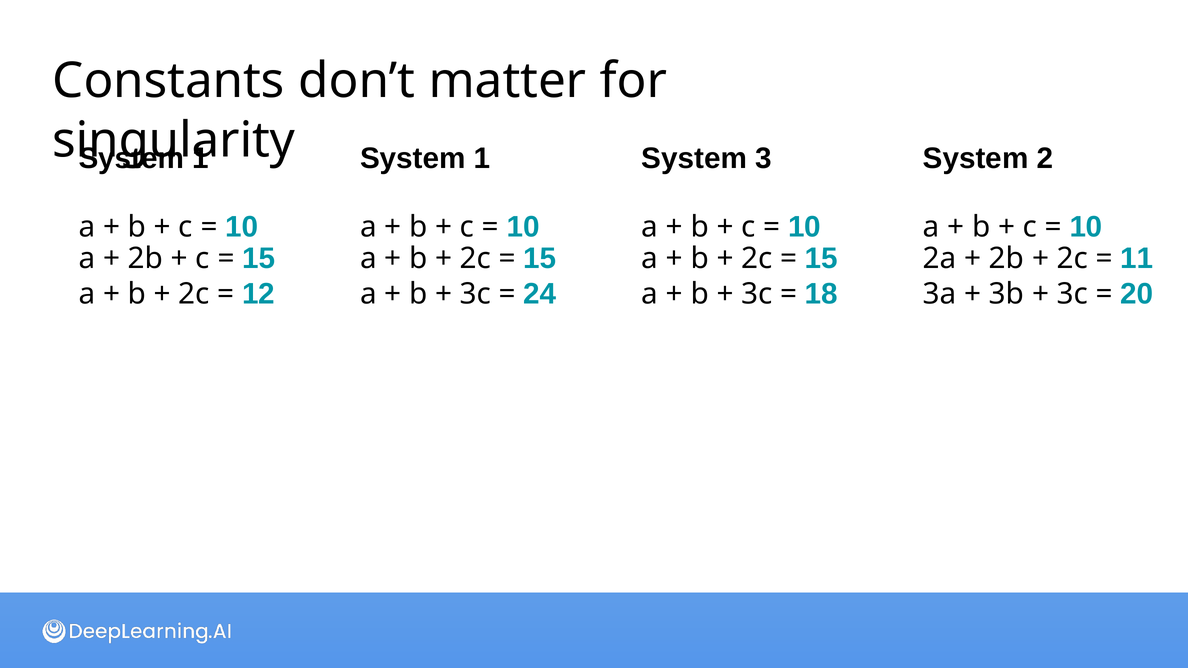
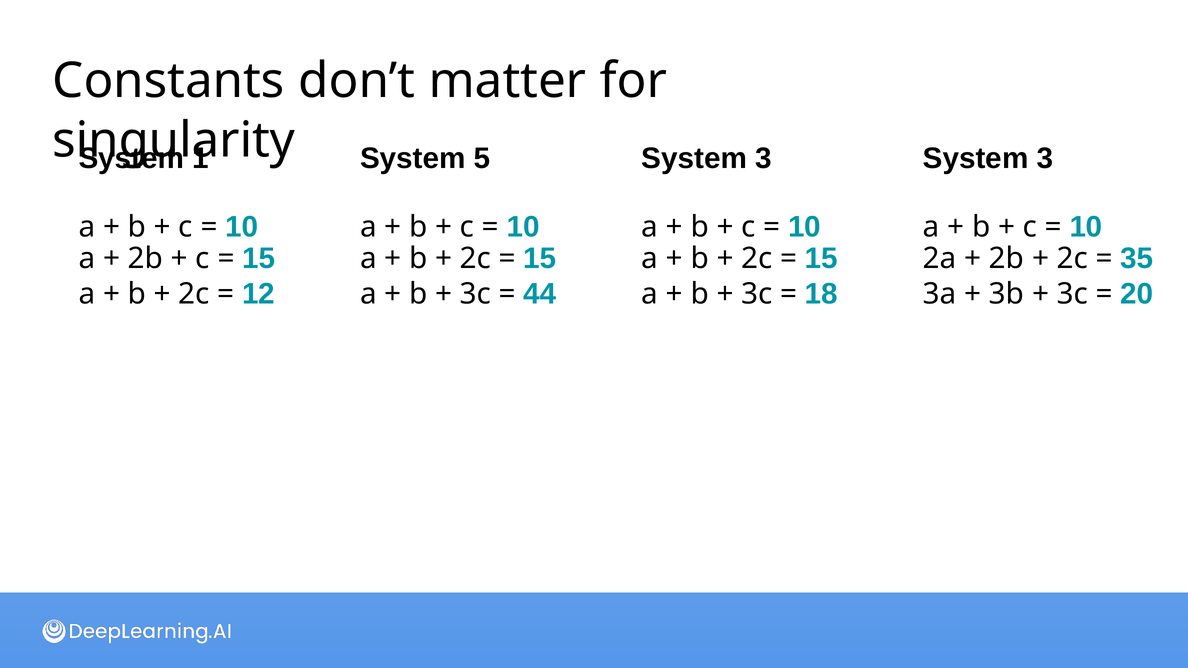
1: 1 -> 5 (482, 159)
3 System 2: 2 -> 3 (1045, 159)
11: 11 -> 35 (1137, 258)
24: 24 -> 44 (540, 294)
